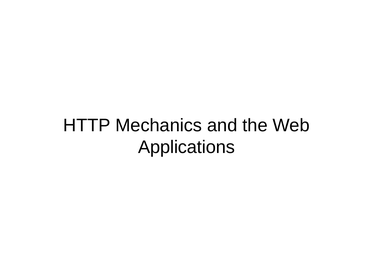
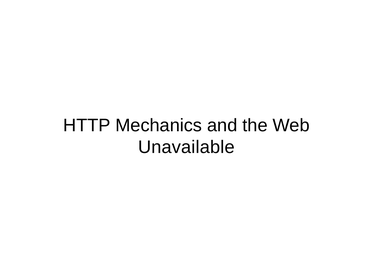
Applications: Applications -> Unavailable (186, 147)
